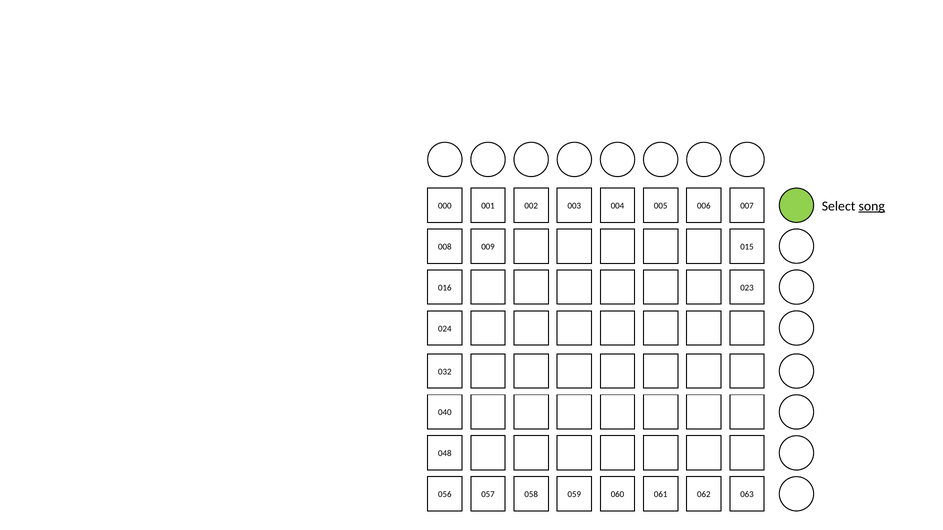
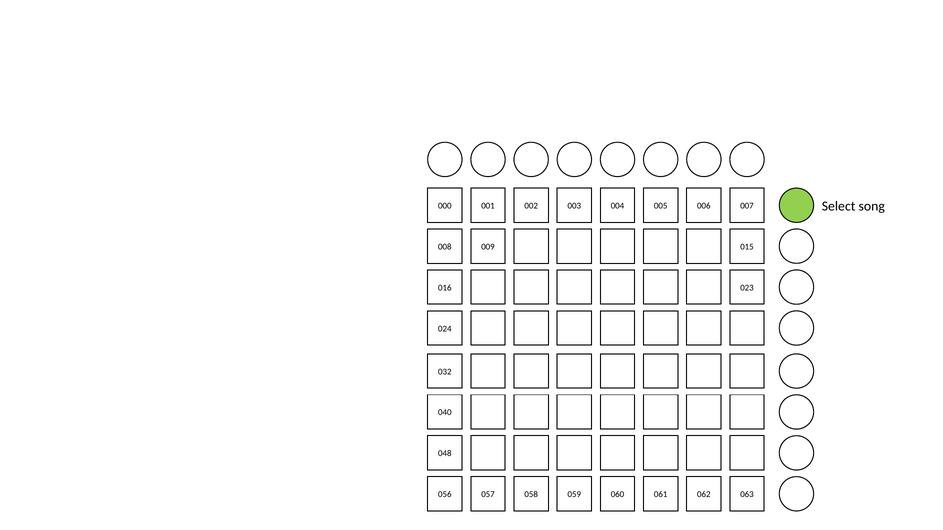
song underline: present -> none (872, 206)
